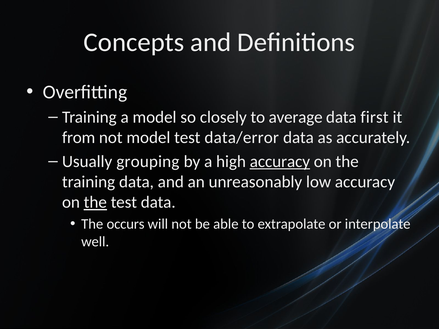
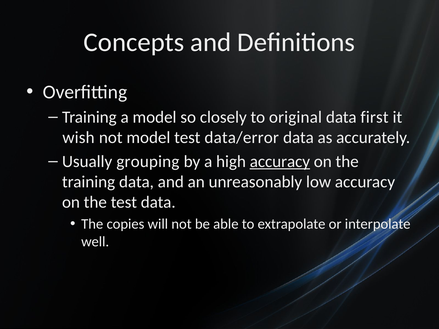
average: average -> original (295, 117)
from: from -> wish (78, 138)
the underline: present -> none (95, 202)
occurs: occurs -> copies (125, 224)
